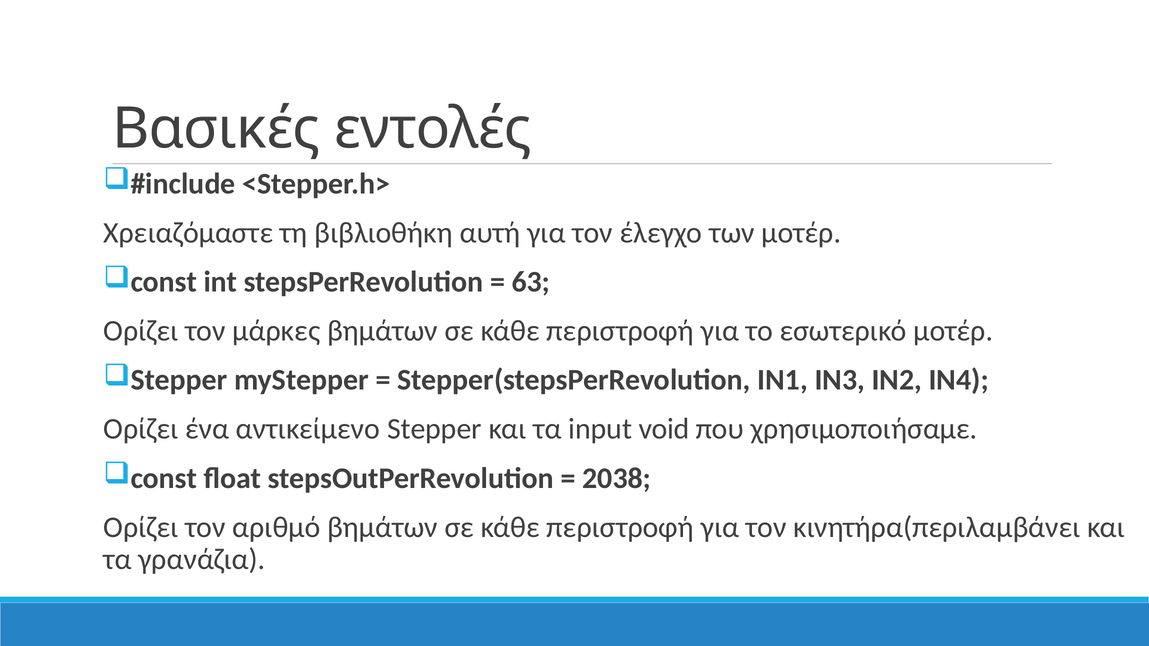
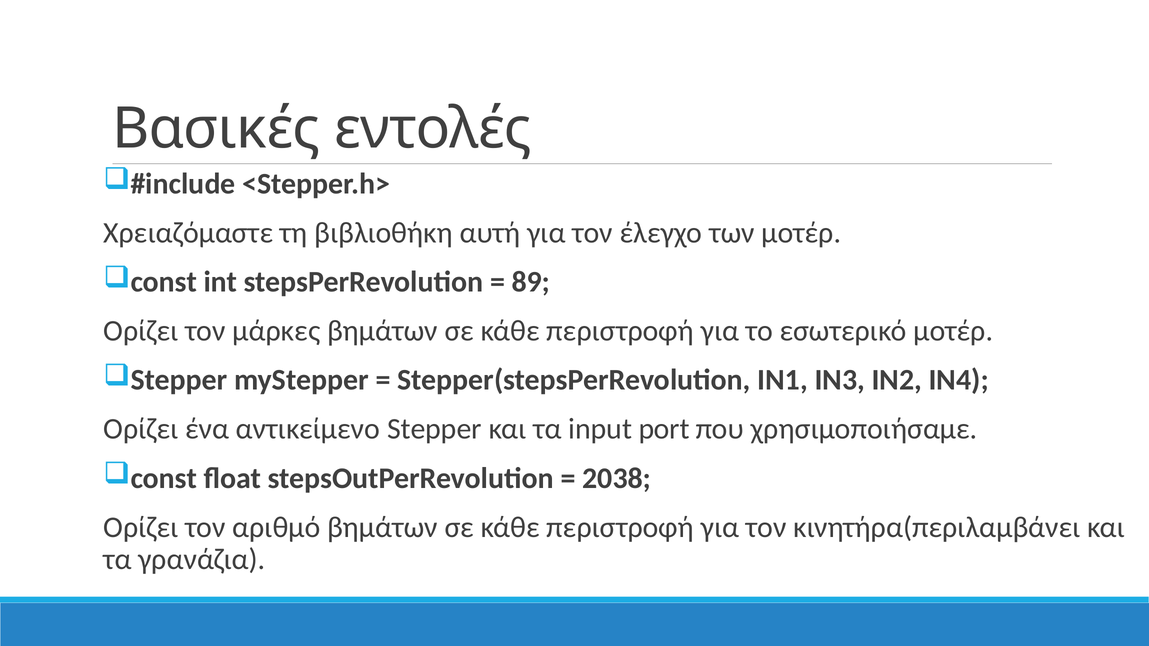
63: 63 -> 89 (531, 282)
void: void -> port (664, 429)
